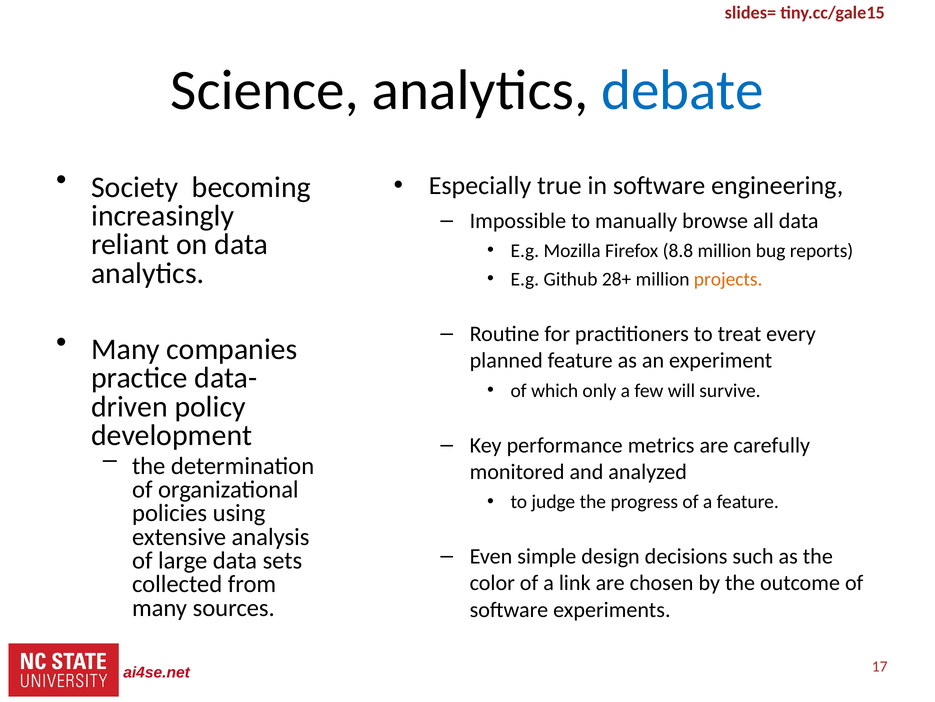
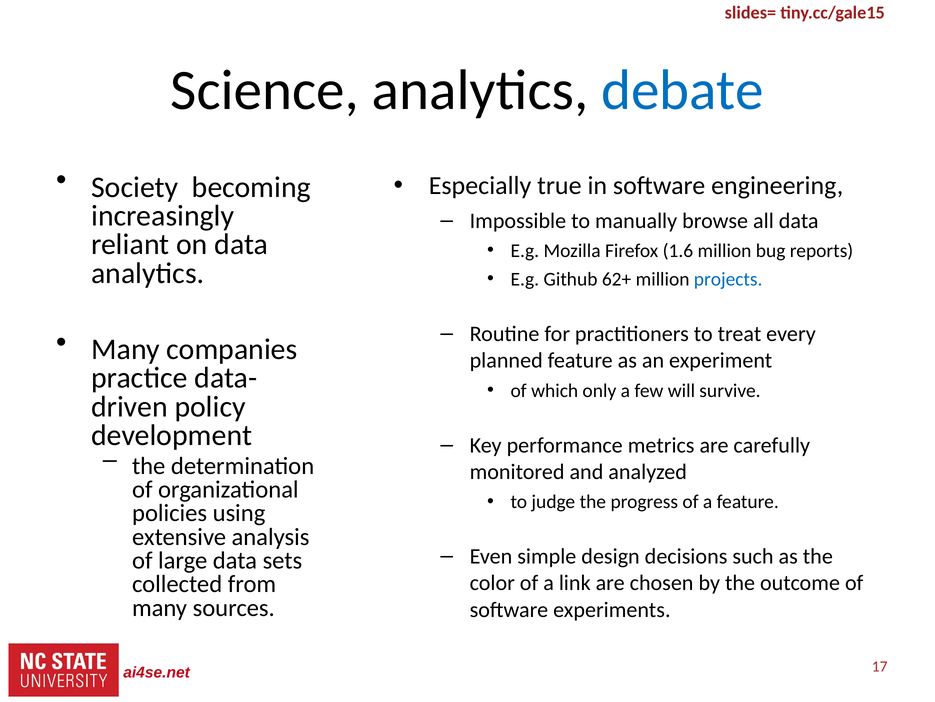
8.8: 8.8 -> 1.6 (678, 250)
28+: 28+ -> 62+ (617, 279)
projects colour: orange -> blue (728, 279)
